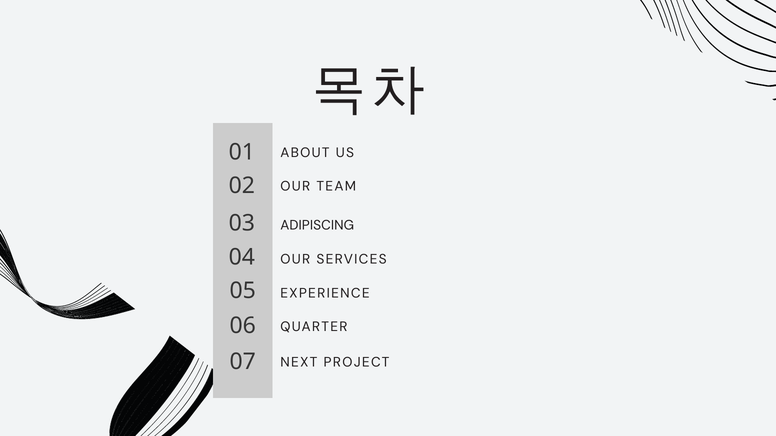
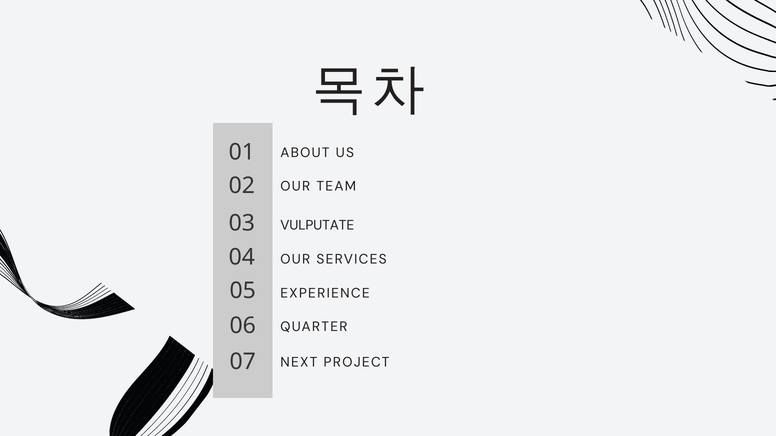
ADIPISCING: ADIPISCING -> VULPUTATE (317, 226)
